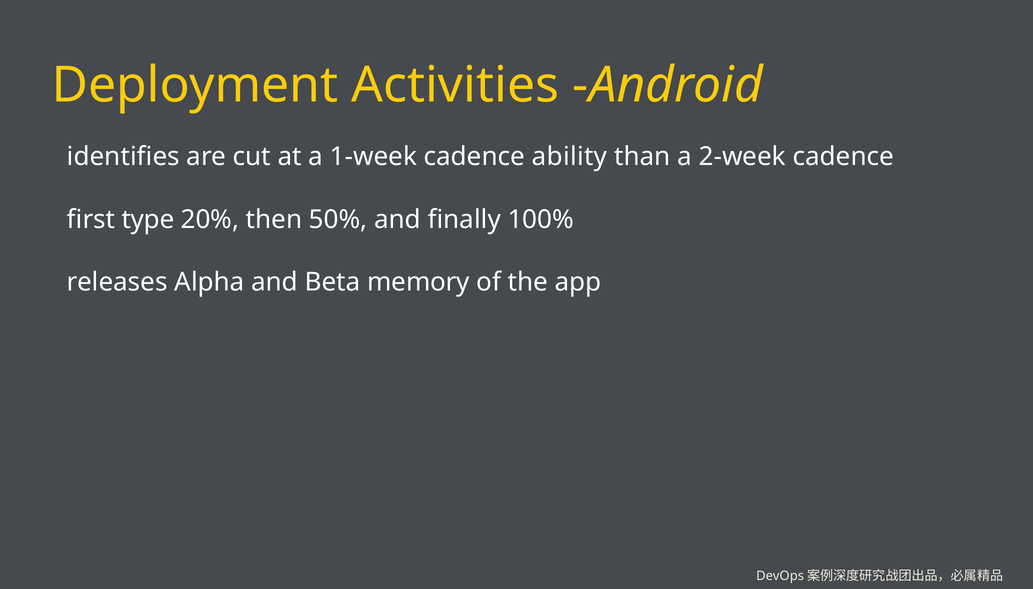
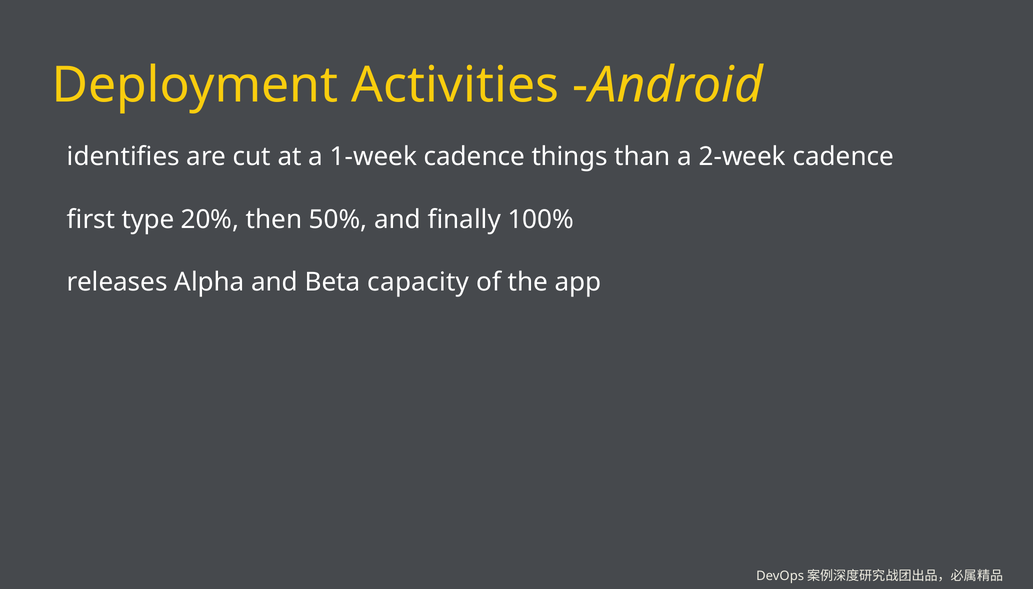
ability: ability -> things (570, 157)
memory: memory -> capacity (418, 282)
